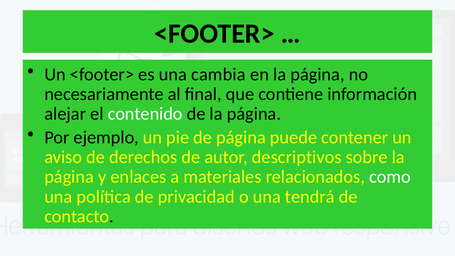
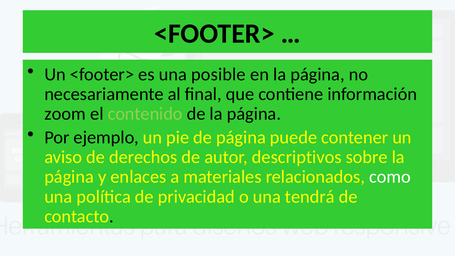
cambia: cambia -> posible (218, 74)
alejar: alejar -> zoom (65, 114)
contenido colour: white -> light green (145, 114)
